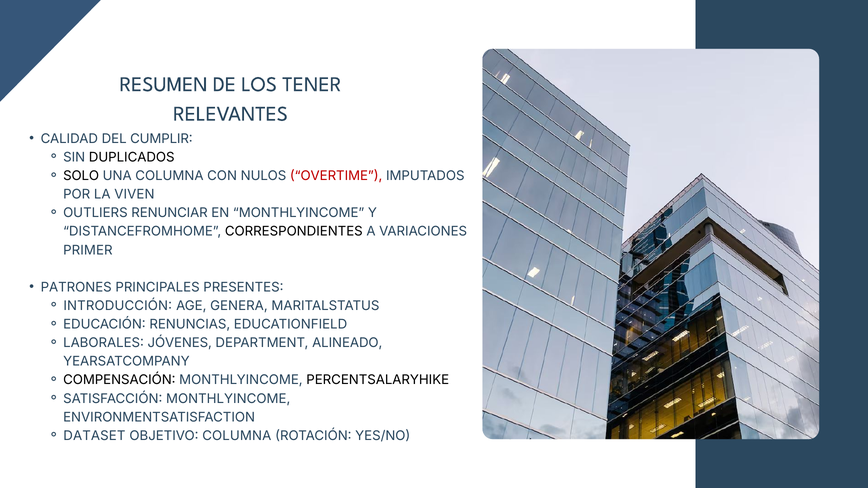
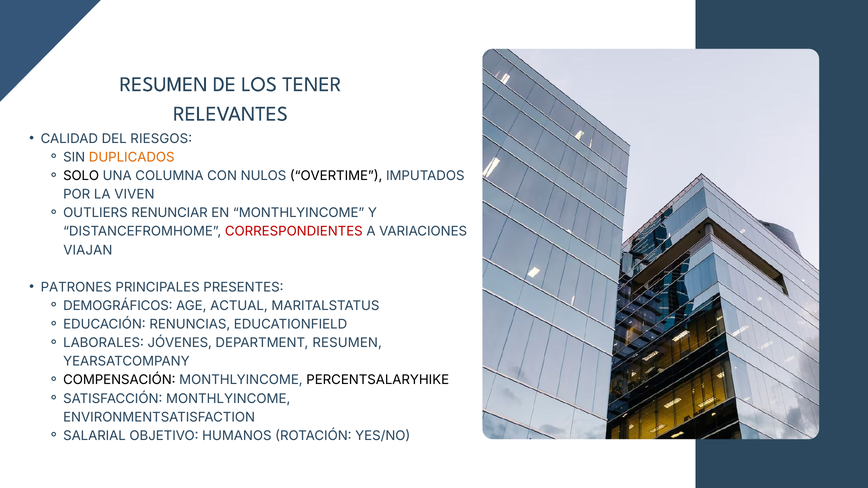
CUMPLIR: CUMPLIR -> RIESGOS (161, 139)
DUPLICADOS colour: black -> orange (132, 157)
OVERTIME colour: red -> black (336, 176)
CORRESPONDIENTES colour: black -> red (294, 232)
PRIMER: PRIMER -> VIAJAN (88, 250)
INTRODUCCIÓN: INTRODUCCIÓN -> DEMOGRÁFICOS (118, 306)
GENERA: GENERA -> ACTUAL (239, 306)
DEPARTMENT ALINEADO: ALINEADO -> RESUMEN (347, 343)
DATASET: DATASET -> SALARIAL (95, 436)
OBJETIVO COLUMNA: COLUMNA -> HUMANOS (237, 436)
